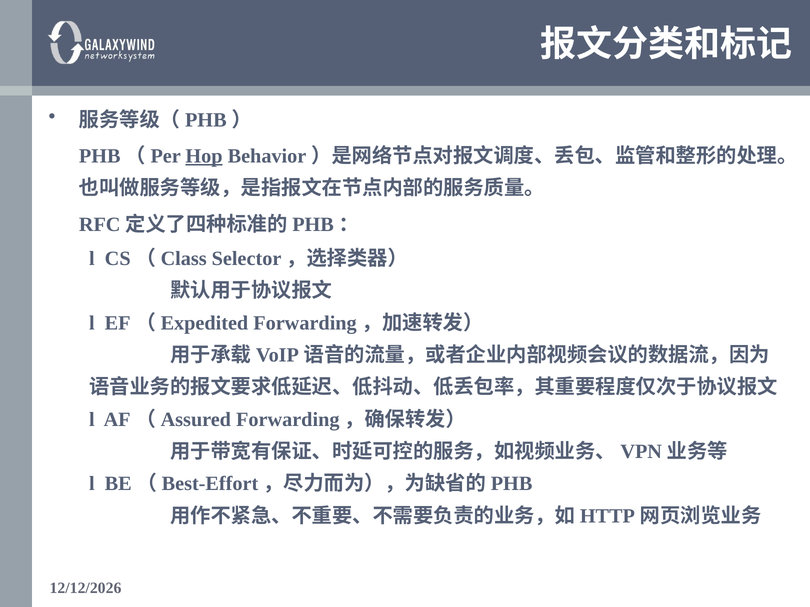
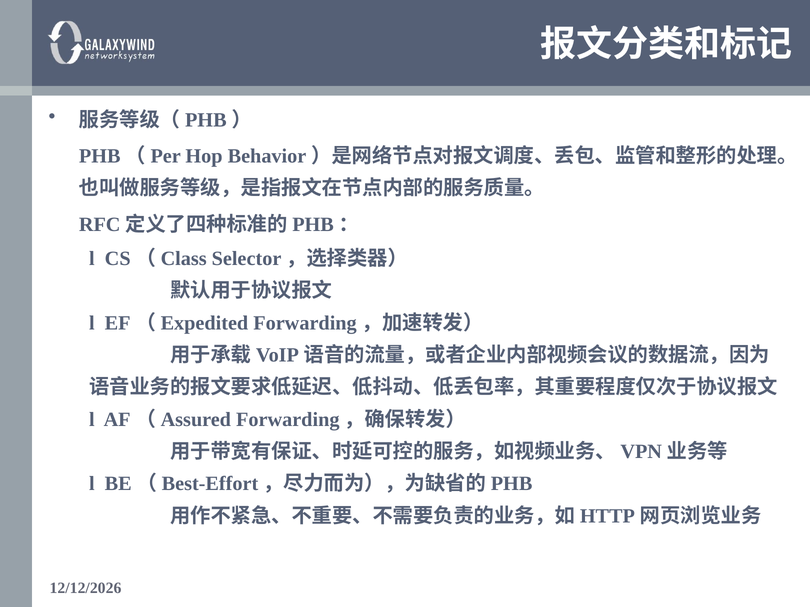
Hop underline: present -> none (204, 156)
